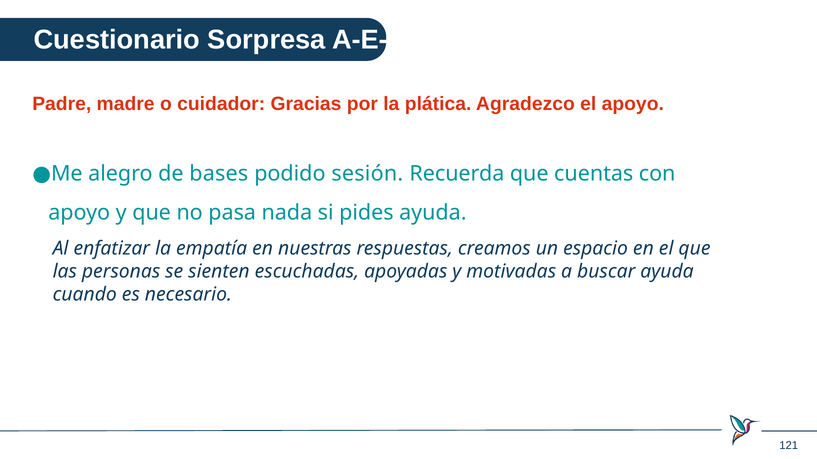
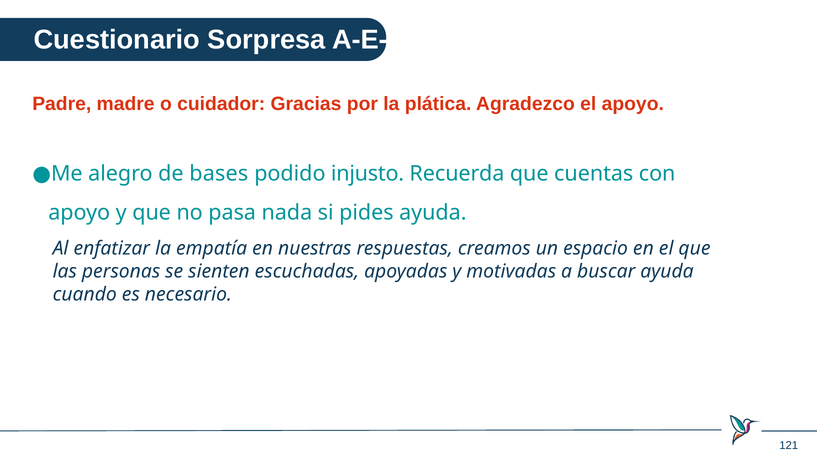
sesión: sesión -> injusto (368, 174)
